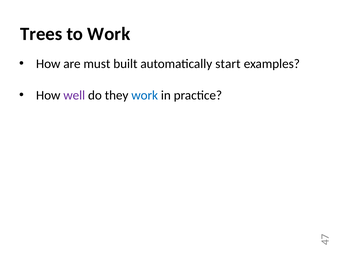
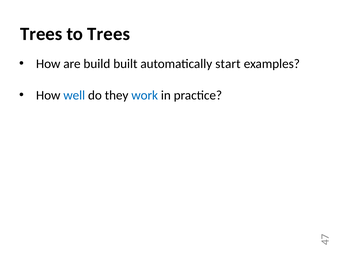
to Work: Work -> Trees (109, 34)
must: must -> build (97, 64)
well colour: purple -> blue (74, 95)
